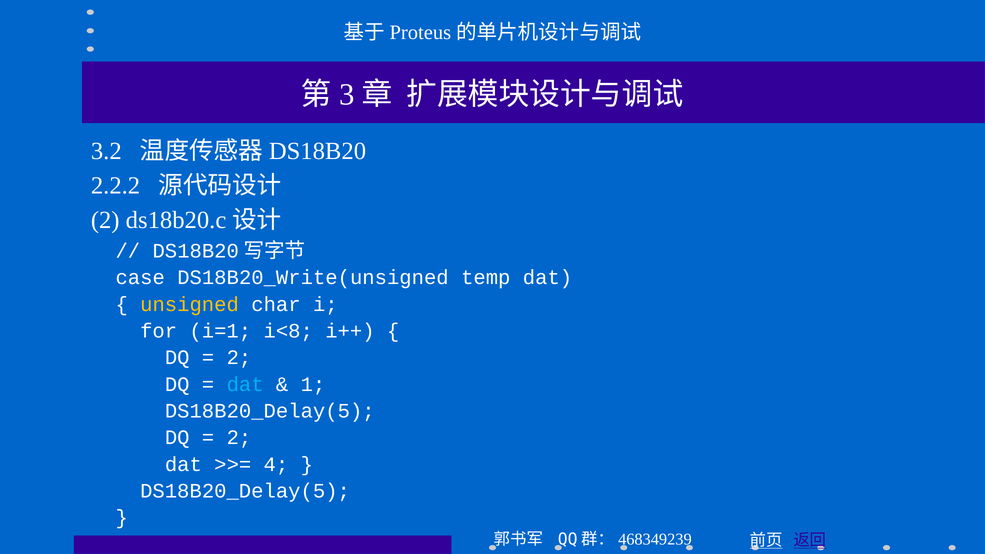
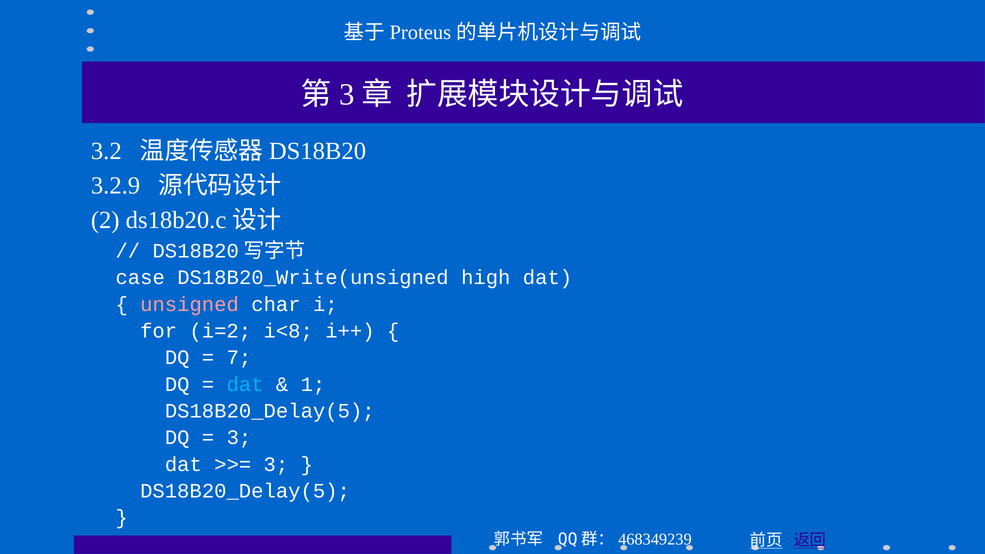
2.2.2: 2.2.2 -> 3.2.9 (116, 186)
temp: temp -> high (486, 278)
unsigned colour: yellow -> pink (190, 304)
i=1: i=1 -> i=2 (220, 331)
2: 2 -> 7 (239, 358)
2: 2 -> 3 (239, 438)
4: 4 -> 3 (276, 464)
